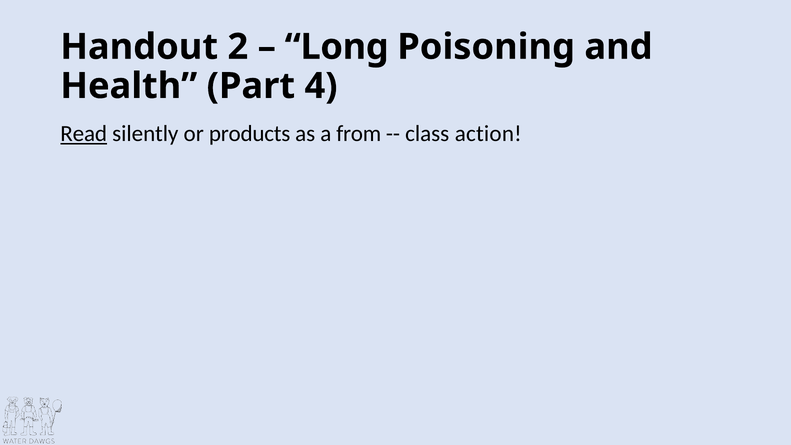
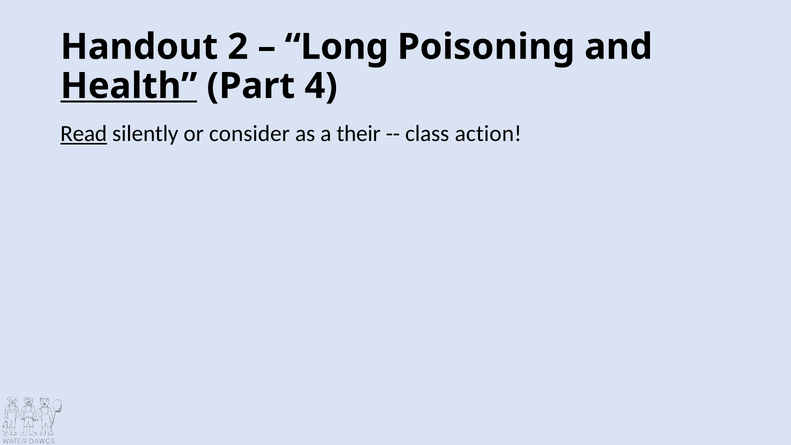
Health underline: none -> present (129, 86)
products: products -> consider (249, 134)
from: from -> their (359, 134)
